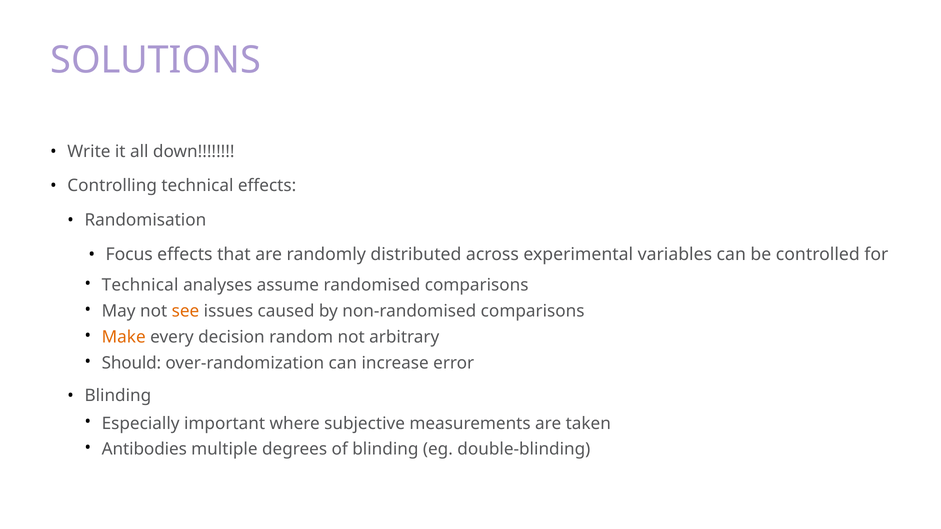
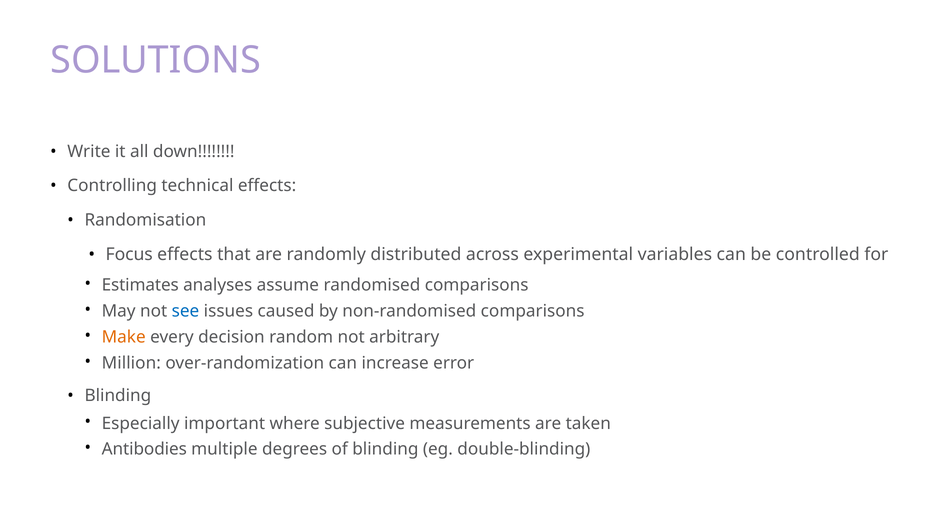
Technical: Technical -> Estimates (140, 285)
see colour: orange -> blue (185, 311)
Should: Should -> Million (131, 363)
